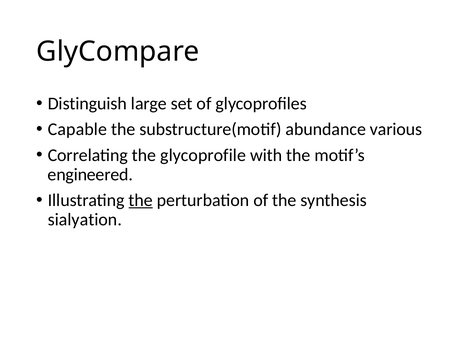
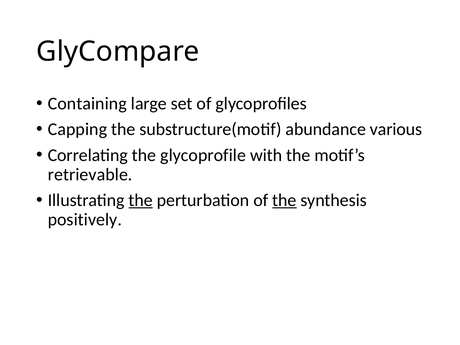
Distinguish: Distinguish -> Containing (87, 104)
Capable: Capable -> Capping (77, 129)
engineered: engineered -> retrievable (90, 174)
the underline: none -> present (284, 200)
sialyation: sialyation -> positively (85, 219)
